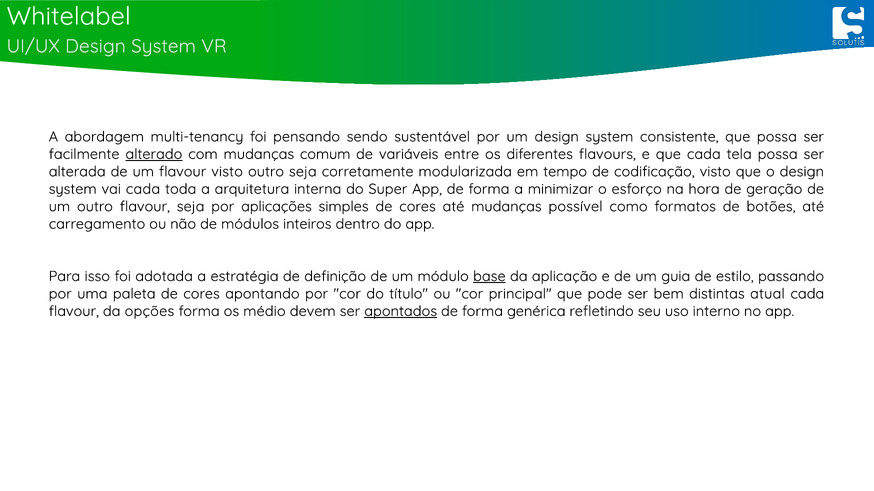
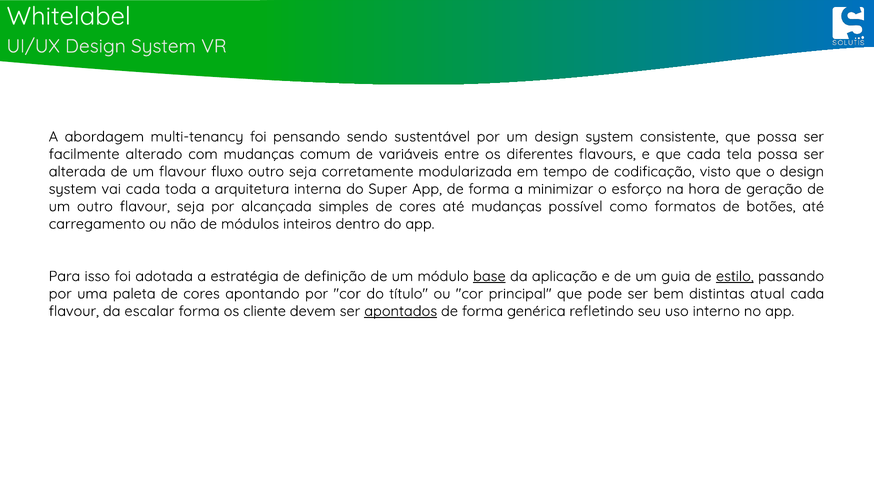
alterado underline: present -> none (154, 154)
flavour visto: visto -> fluxo (227, 172)
aplicações: aplicações -> alcançada (276, 207)
estilo underline: none -> present (735, 277)
opções: opções -> escalar (149, 312)
médio: médio -> cliente (265, 312)
